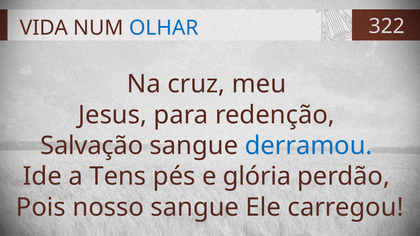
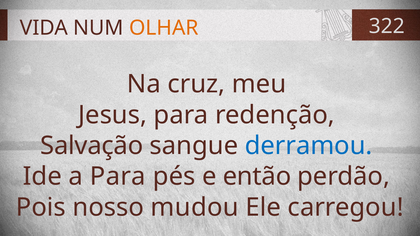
OLHAR colour: blue -> orange (164, 28)
a Tens: Tens -> Para (118, 177)
glória: glória -> então (257, 177)
nosso sangue: sangue -> mudou (195, 208)
